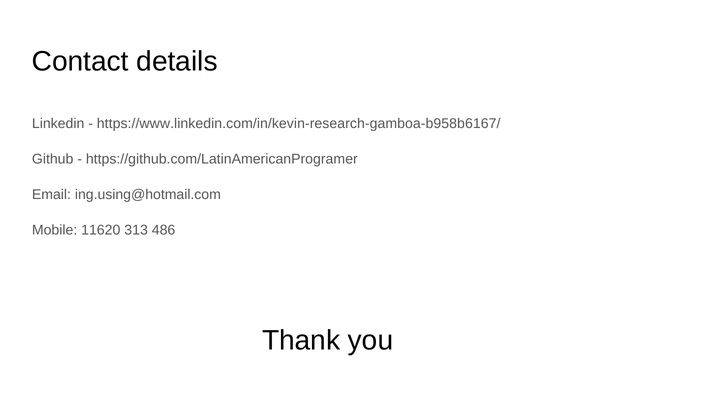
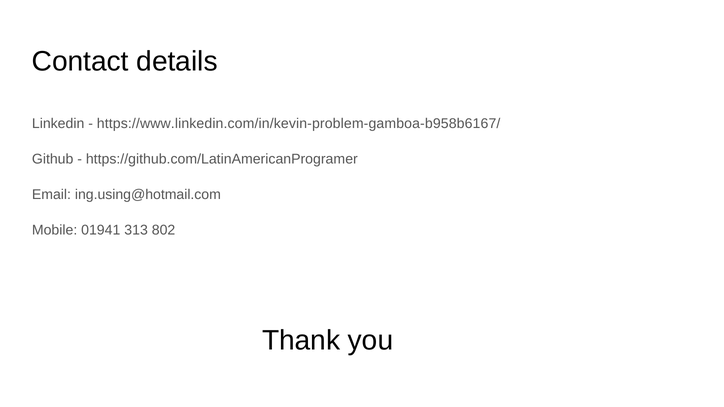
https://www.linkedin.com/in/kevin-research-gamboa-b958b6167/: https://www.linkedin.com/in/kevin-research-gamboa-b958b6167/ -> https://www.linkedin.com/in/kevin-problem-gamboa-b958b6167/ (299, 124)
11620: 11620 -> 01941 (101, 230)
486: 486 -> 802 (164, 230)
